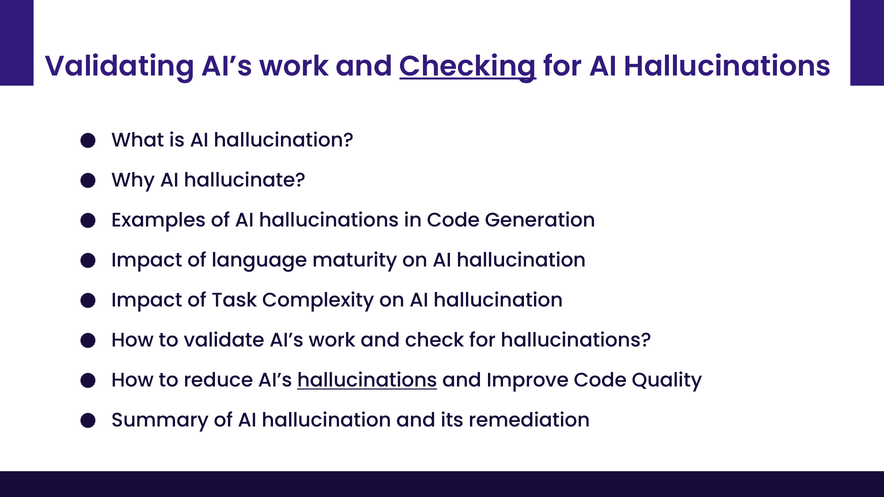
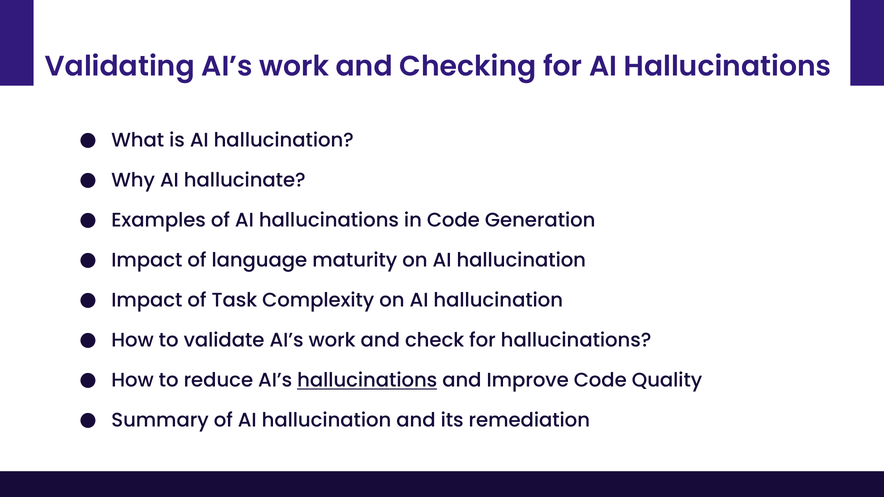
Checking underline: present -> none (468, 66)
